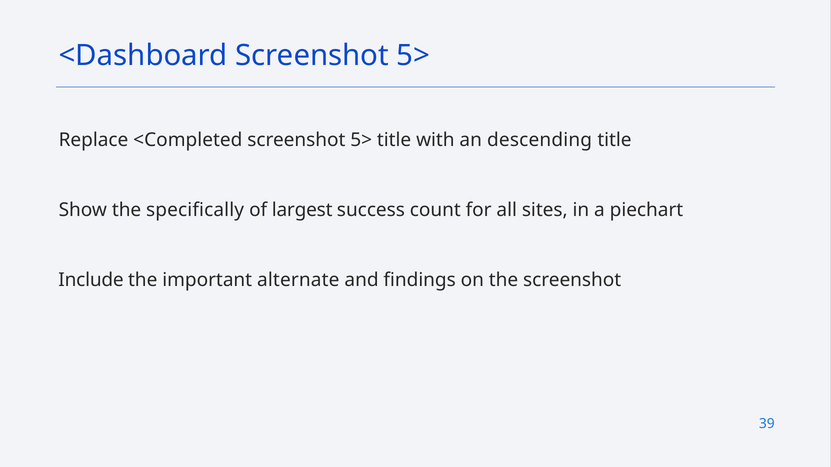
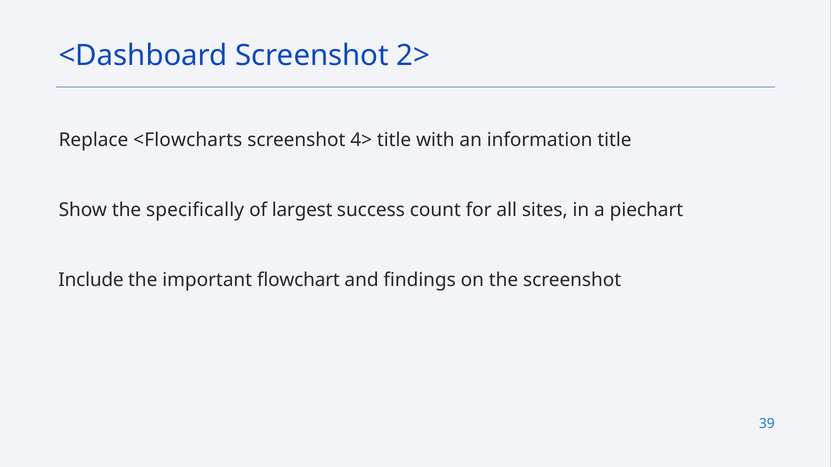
<Dashboard Screenshot 5>: 5> -> 2> (413, 56)
<Completed: <Completed -> <Flowcharts (188, 140)
5>: 5> -> 4> (361, 140)
descending: descending -> information (540, 140)
alternate: alternate -> flowchart (298, 280)
